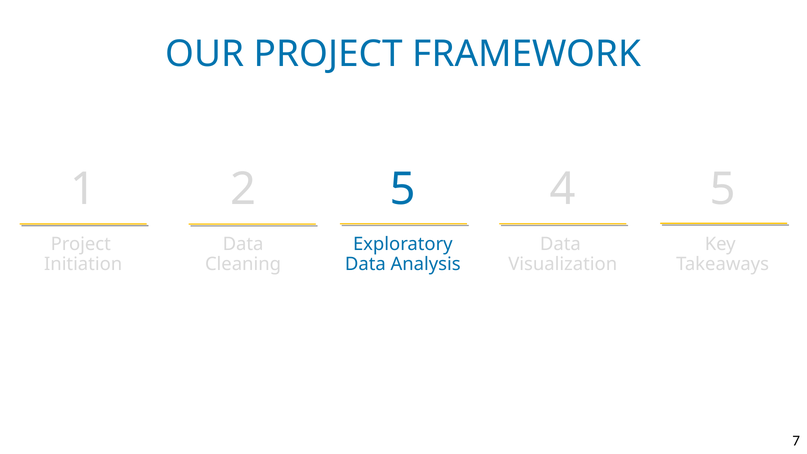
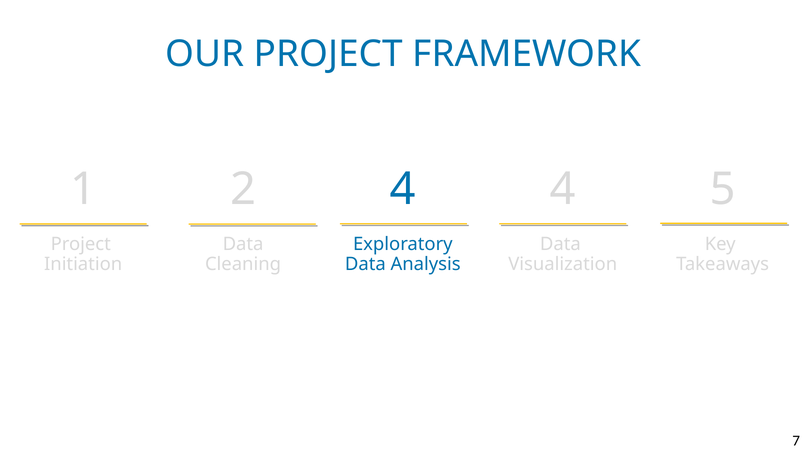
2 5: 5 -> 4 (403, 189)
